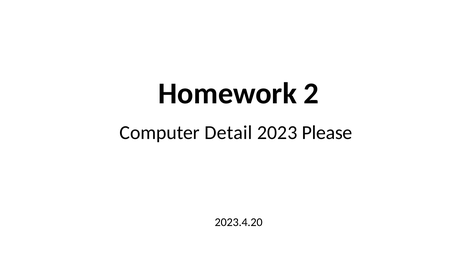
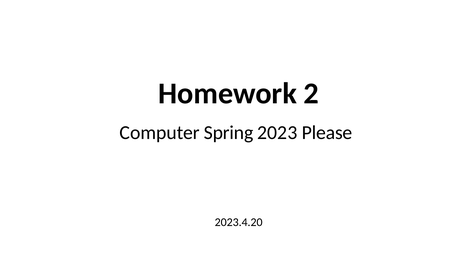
Detail: Detail -> Spring (229, 133)
